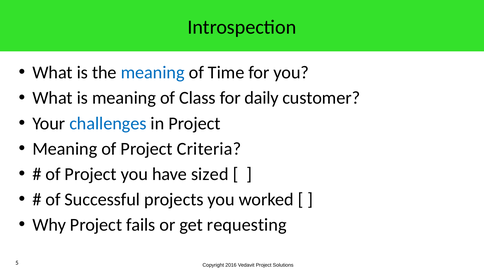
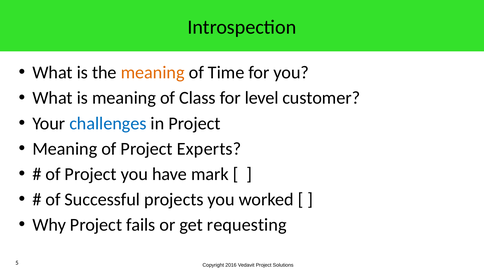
meaning colour: blue -> orange (153, 73)
daily: daily -> level (262, 98)
Criteria: Criteria -> Experts (209, 149)
sized: sized -> mark (210, 174)
